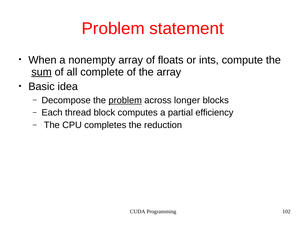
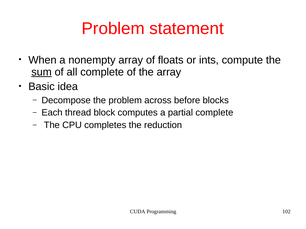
problem underline: present -> none (125, 100)
longer: longer -> before (187, 100)
partial efficiency: efficiency -> complete (214, 113)
